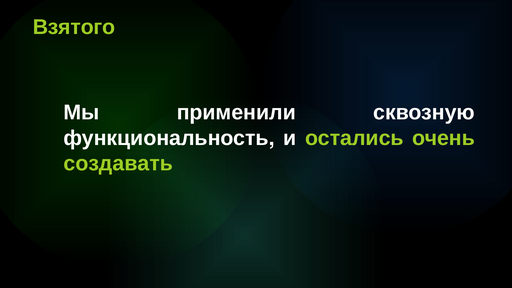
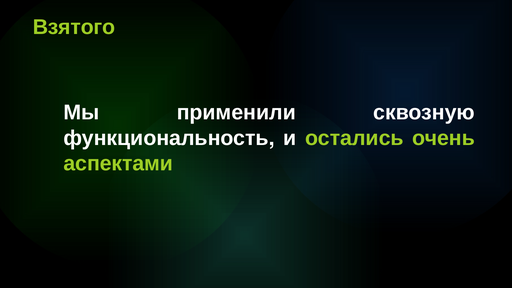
создавать: создавать -> аспектами (118, 164)
